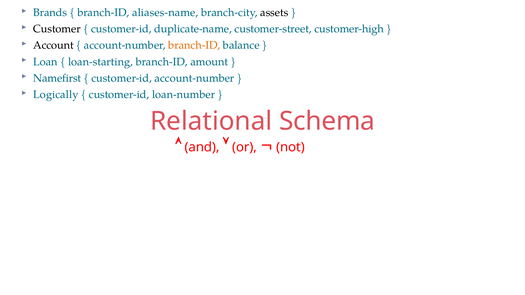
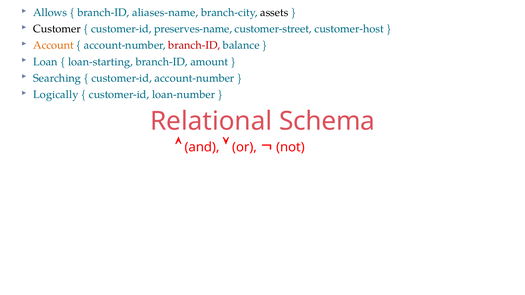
Brands: Brands -> Allows (50, 13)
duplicate-name: duplicate-name -> preserves-name (193, 29)
customer-high: customer-high -> customer-host (349, 29)
Account colour: black -> orange (53, 45)
branch-ID colour: orange -> red (194, 45)
Namefirst: Namefirst -> Searching (57, 78)
